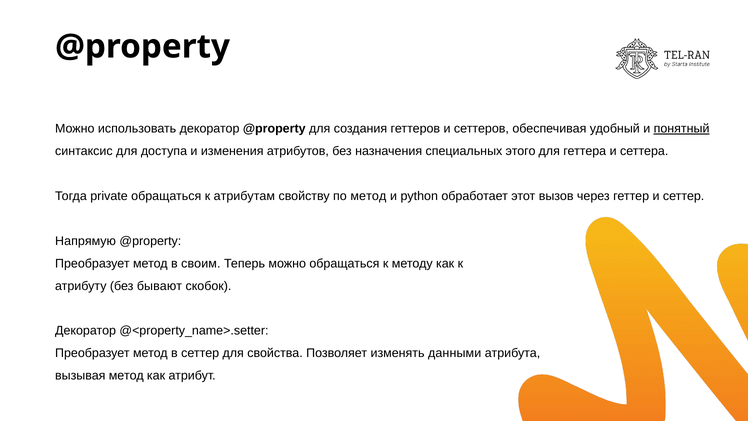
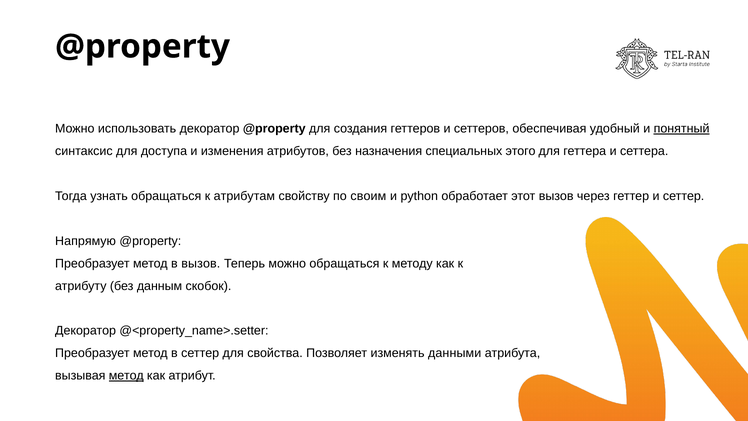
private: private -> узнать (109, 196)
по метод: метод -> своим (368, 196)
в своим: своим -> вызов (201, 263)
бывают: бывают -> данным (160, 286)
метод underline: none -> present (126, 375)
